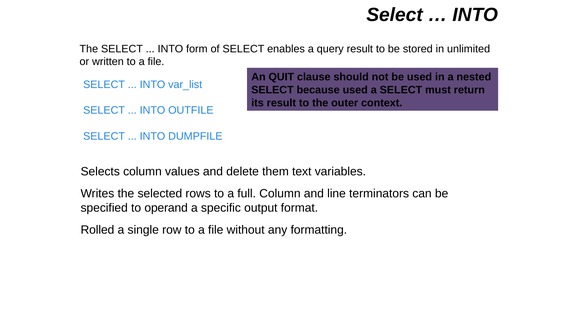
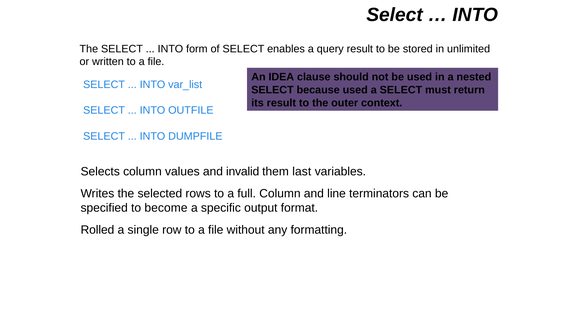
QUIT: QUIT -> IDEA (281, 77)
delete: delete -> invalid (243, 172)
text: text -> last (302, 172)
operand: operand -> become (166, 208)
